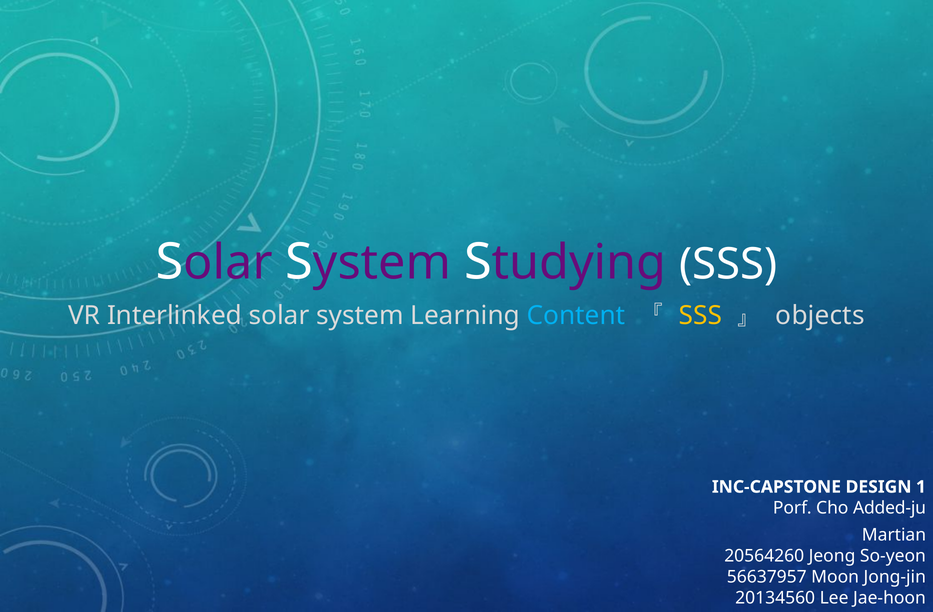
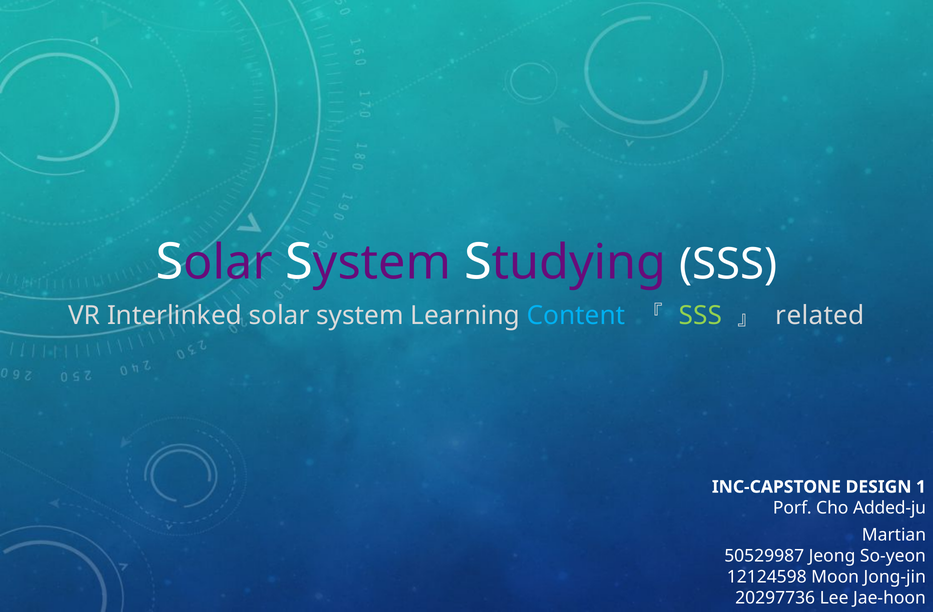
SSS colour: yellow -> light green (700, 315)
objects: objects -> related (820, 315)
20564260: 20564260 -> 50529987 (764, 555)
56637957: 56637957 -> 12124598 (767, 576)
20134560: 20134560 -> 20297736 (775, 597)
